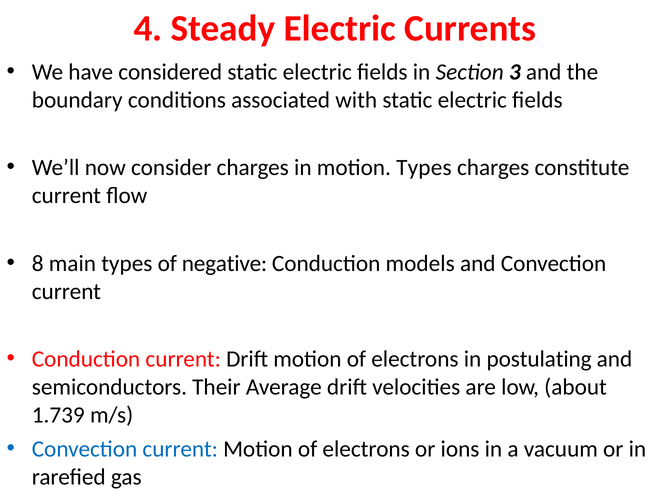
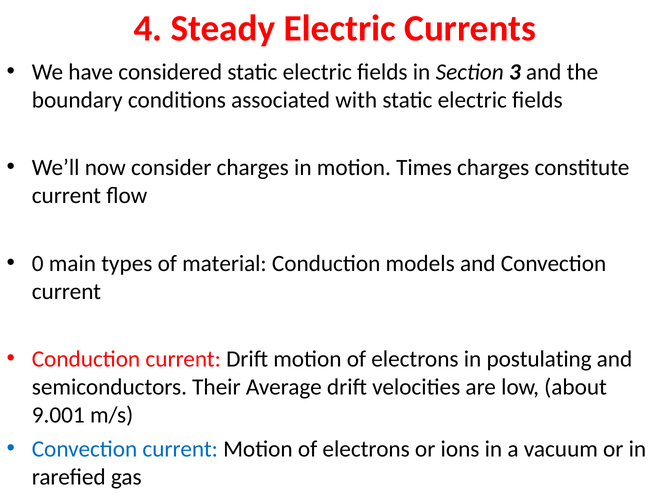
motion Types: Types -> Times (424, 167)
8: 8 -> 0 (38, 263)
negative: negative -> material (224, 263)
1.739: 1.739 -> 9.001 (58, 415)
